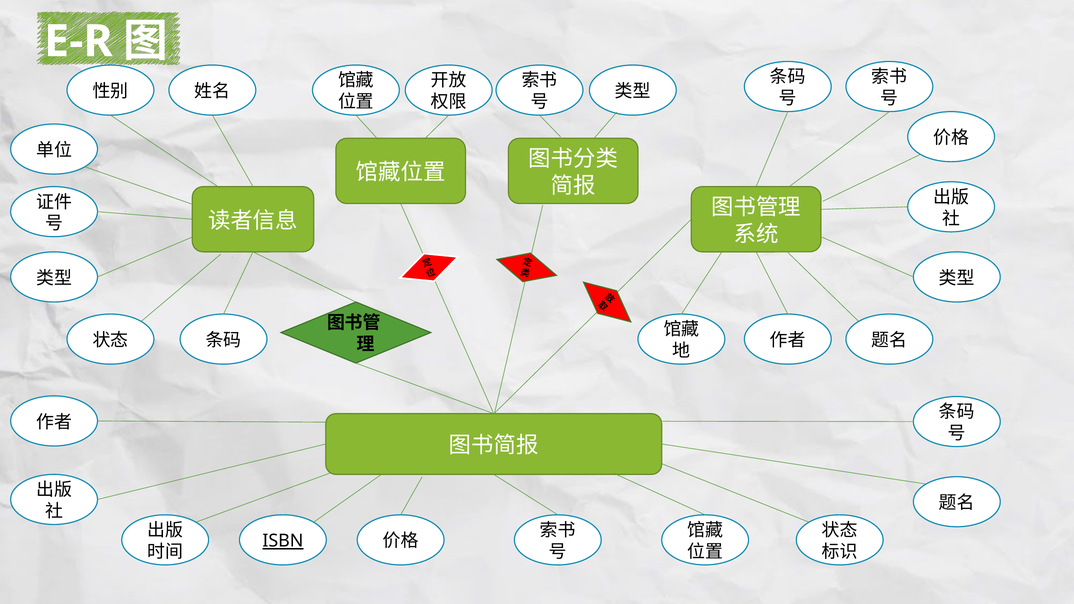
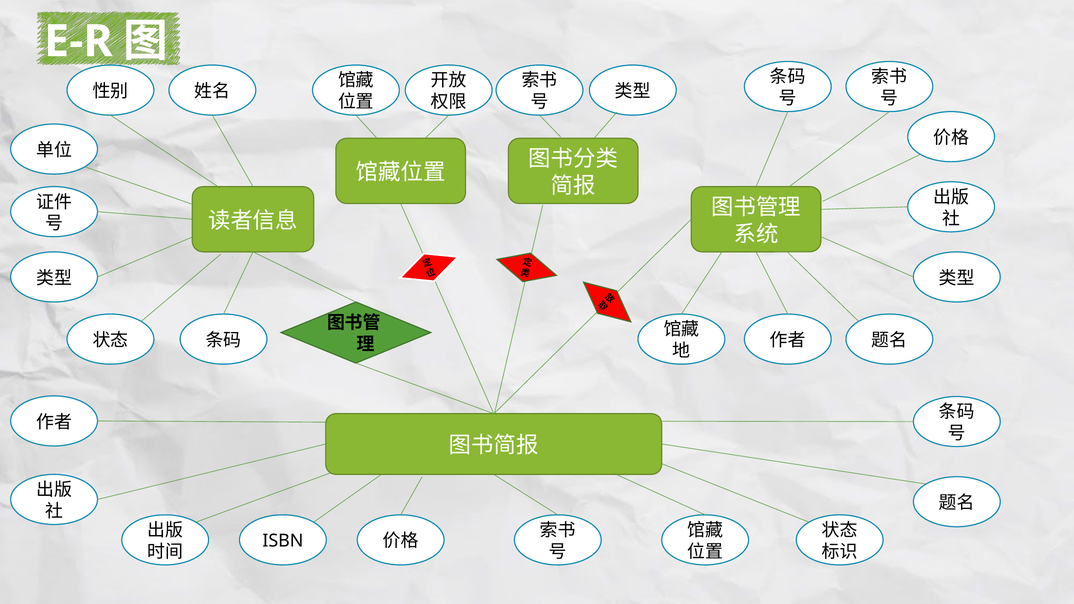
ISBN underline: present -> none (283, 541)
